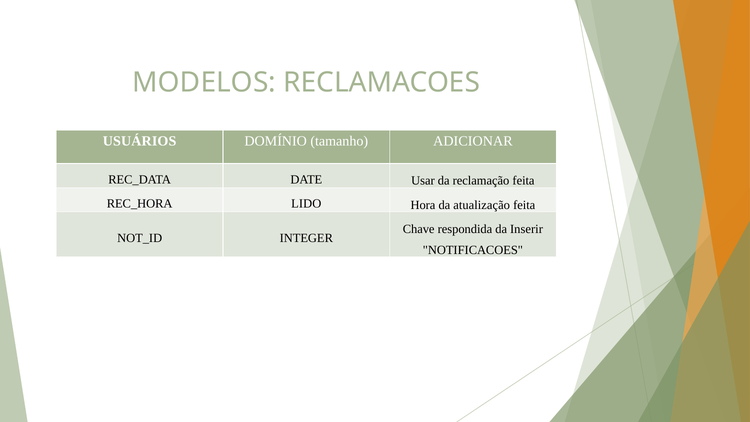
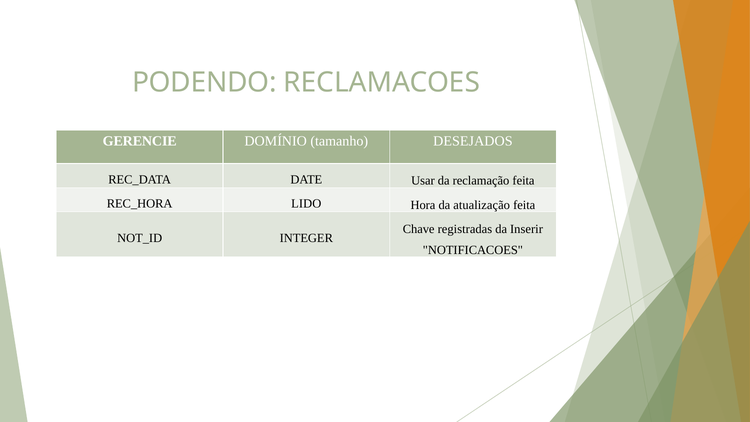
MODELOS: MODELOS -> PODENDO (204, 83)
USUÁRIOS: USUÁRIOS -> GERENCIE (140, 141)
ADICIONAR: ADICIONAR -> DESEJADOS (473, 141)
respondida: respondida -> registradas (465, 229)
